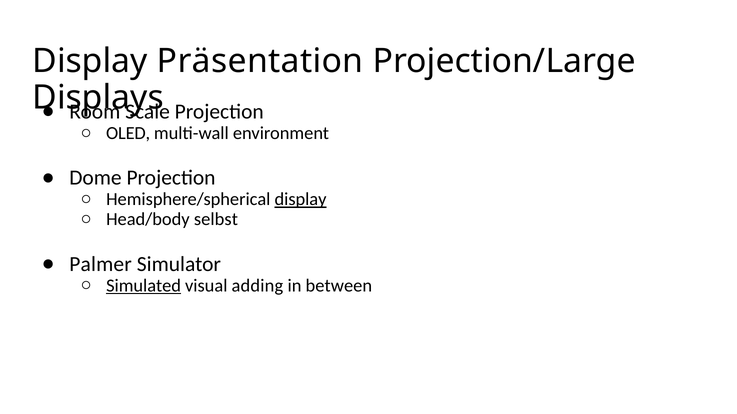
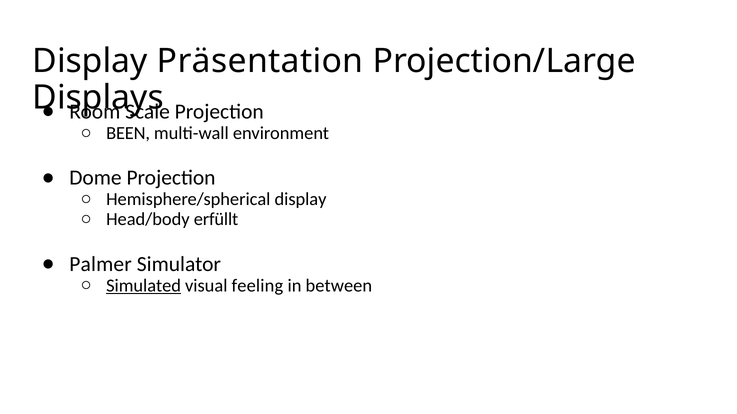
OLED: OLED -> BEEN (128, 133)
display underline: present -> none (301, 200)
selbst: selbst -> erfüllt (216, 220)
adding: adding -> feeling (257, 286)
